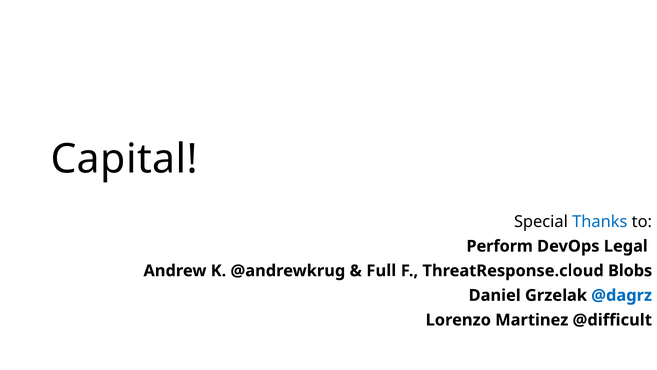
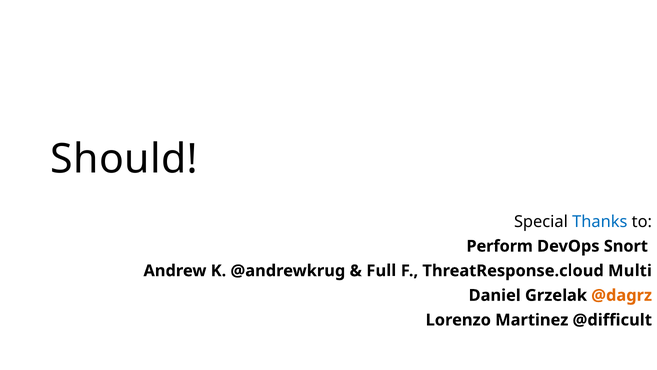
Capital: Capital -> Should (124, 159)
Legal: Legal -> Snort (626, 246)
Blobs: Blobs -> Multi (630, 270)
@dagrz colour: blue -> orange (622, 295)
